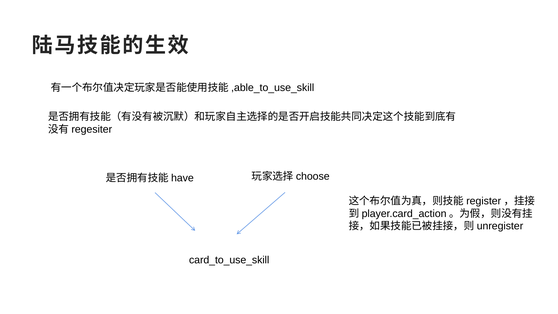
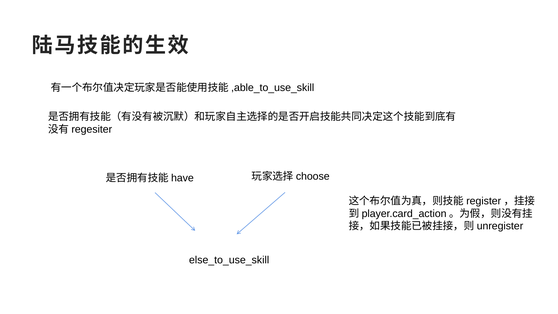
card_to_use_skill: card_to_use_skill -> else_to_use_skill (229, 260)
